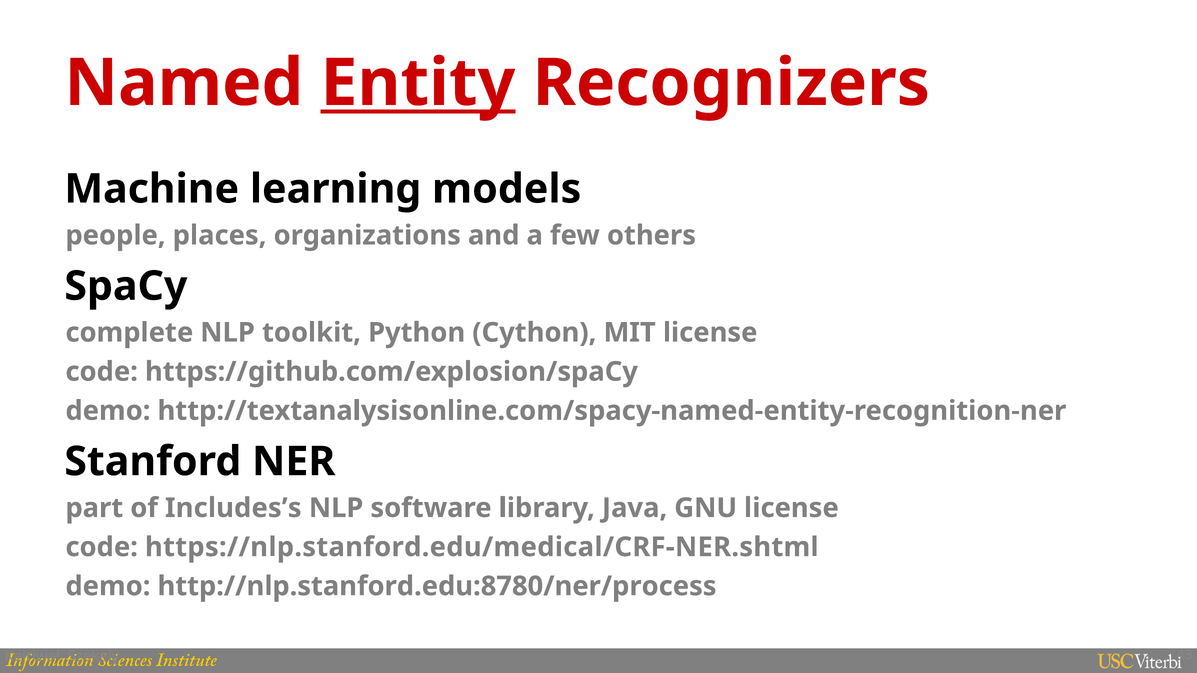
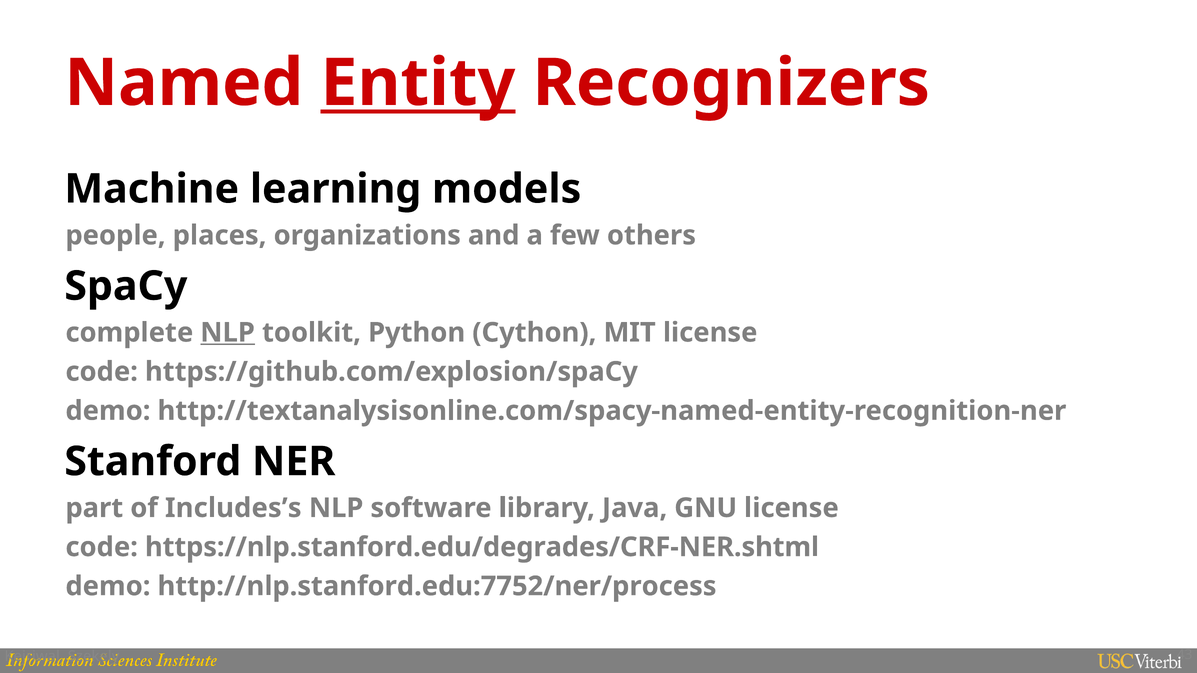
NLP underline: none -> present (228, 333)
https://nlp.stanford.edu/medical/CRF-NER.shtml: https://nlp.stanford.edu/medical/CRF-NER.shtml -> https://nlp.stanford.edu/degrades/CRF-NER.shtml (482, 547)
http://nlp.stanford.edu:8780/ner/process: http://nlp.stanford.edu:8780/ner/process -> http://nlp.stanford.edu:7752/ner/process (437, 586)
